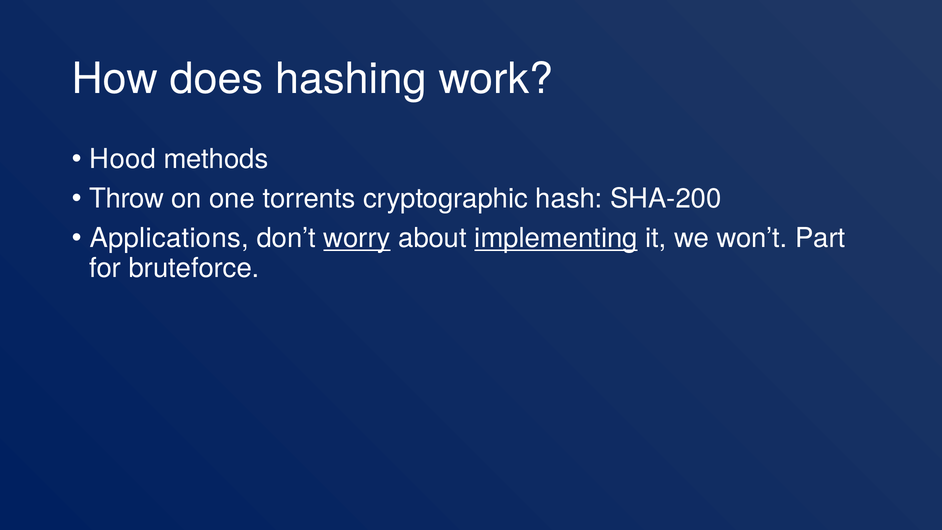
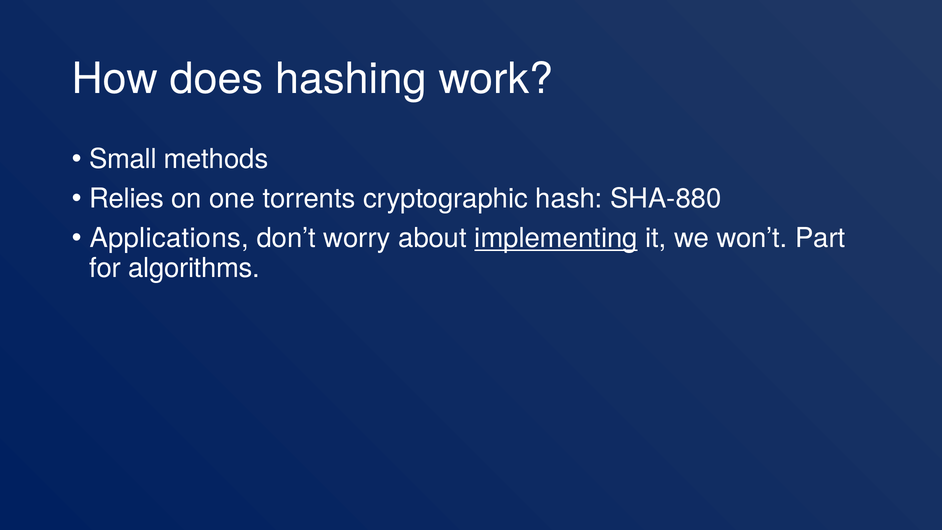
Hood: Hood -> Small (123, 159)
Throw: Throw -> Relies (127, 199)
SHA-200: SHA-200 -> SHA-880 (666, 199)
worry underline: present -> none (357, 238)
bruteforce: bruteforce -> algorithms (194, 268)
